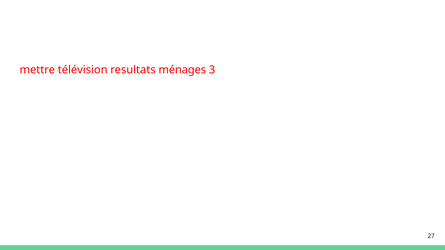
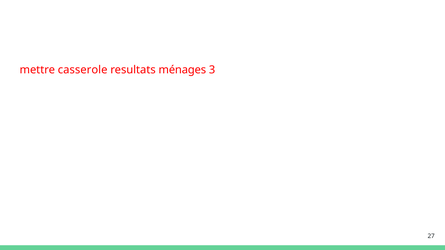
télévision: télévision -> casserole (83, 70)
